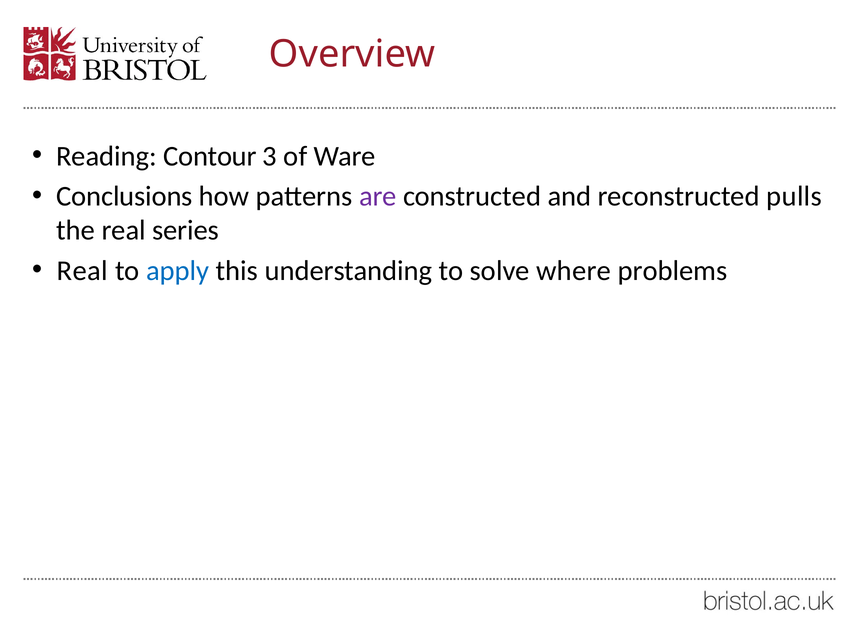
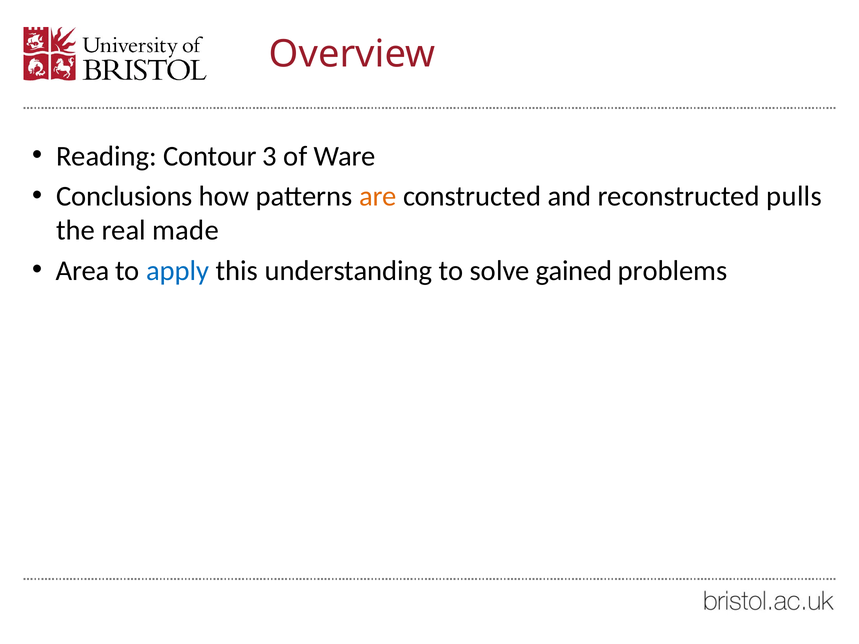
are colour: purple -> orange (378, 196)
series: series -> made (186, 231)
Real: Real -> Area (83, 271)
where: where -> gained (574, 271)
